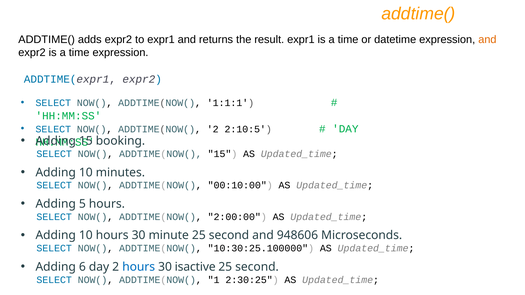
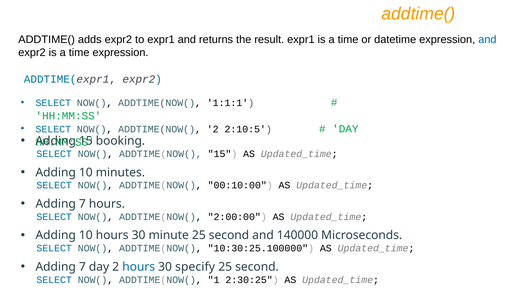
and colour: orange -> blue (487, 39)
5: 5 -> 7 (82, 204)
948606: 948606 -> 140000 (297, 236)
6: 6 -> 7 (82, 267)
isactive: isactive -> specify (195, 267)
